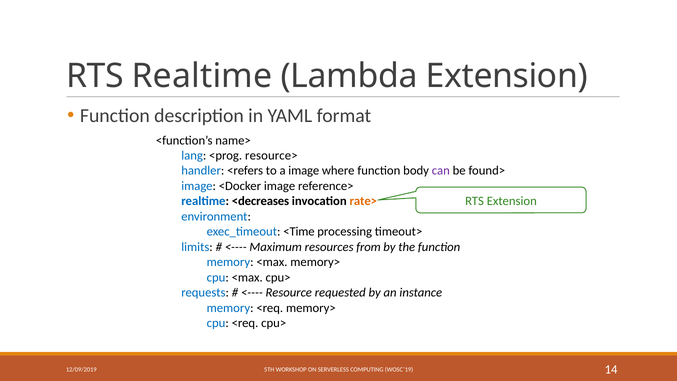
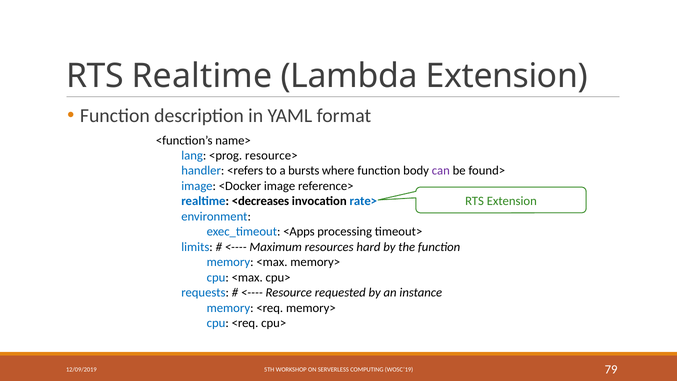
a image: image -> bursts (304, 171)
rate> colour: orange -> blue (363, 201)
<Time: <Time -> <Apps (299, 232)
from: from -> hard (368, 247)
14: 14 -> 79 (611, 370)
